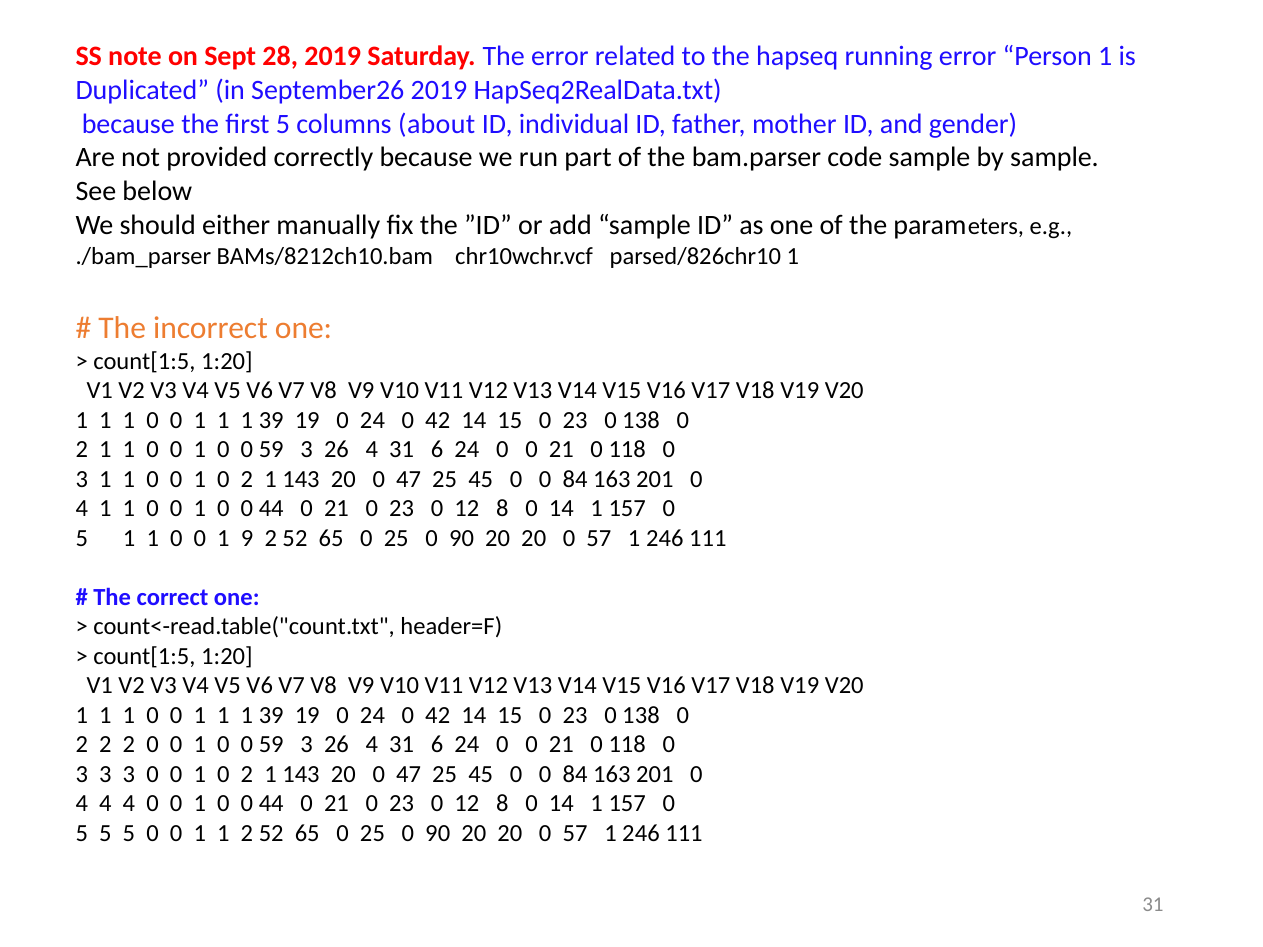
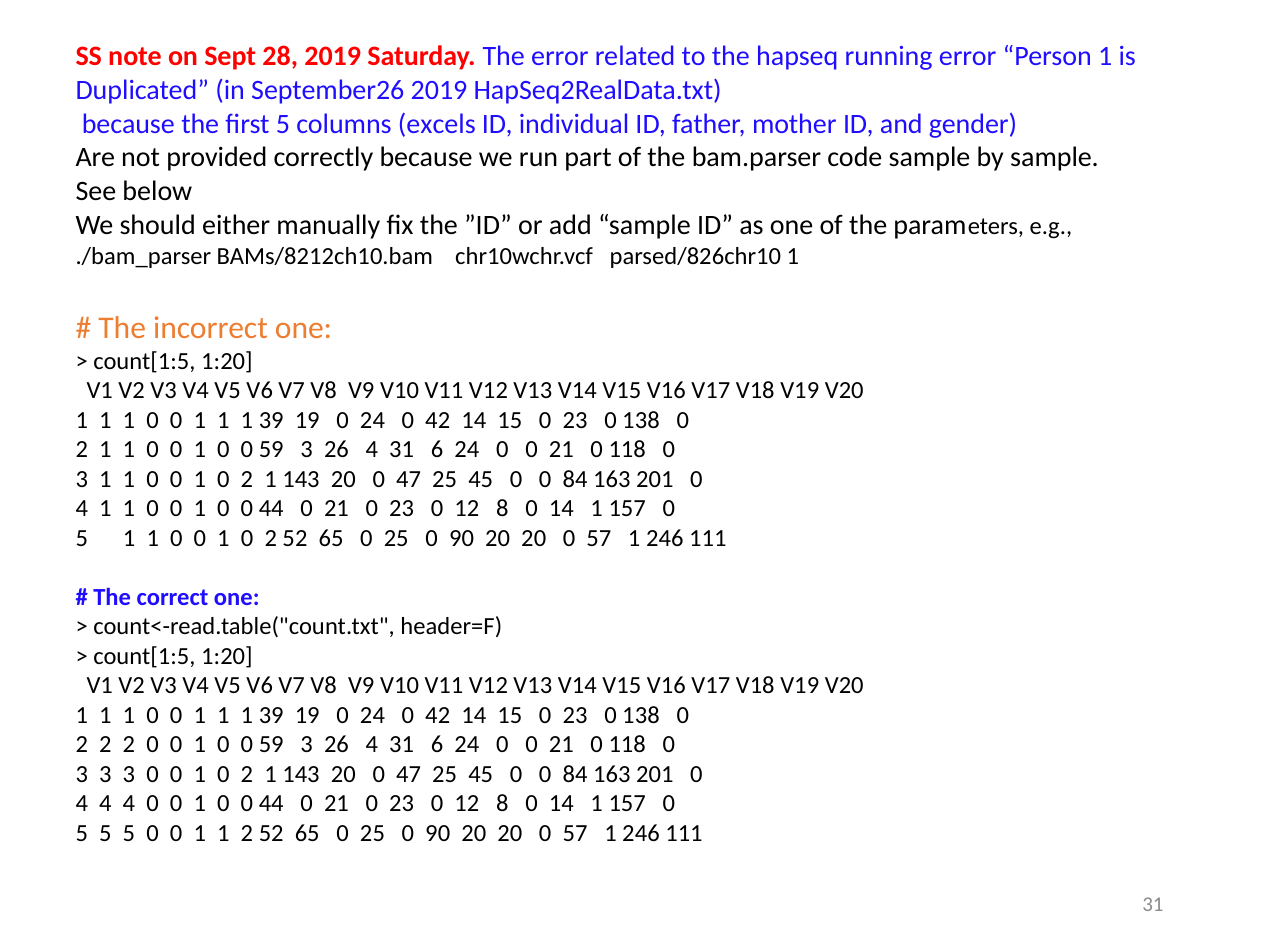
about: about -> excels (437, 124)
9: 9 -> 0 (247, 538)
